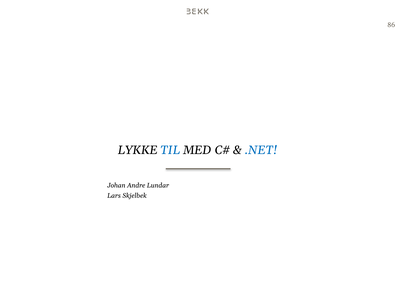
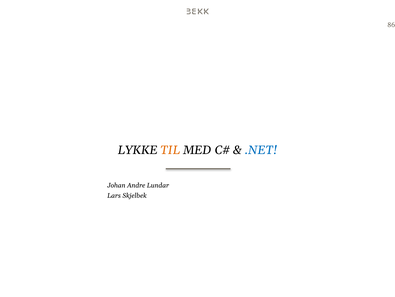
TIL colour: blue -> orange (170, 150)
